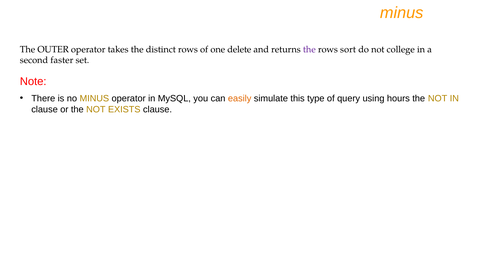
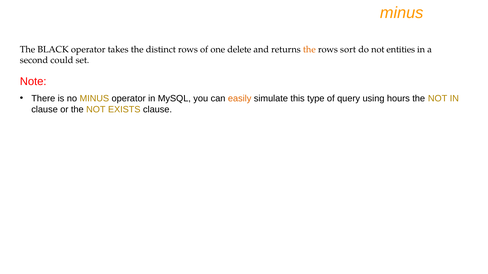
OUTER: OUTER -> BLACK (53, 49)
the colour: purple -> orange (309, 49)
college: college -> entities (401, 49)
faster: faster -> could (62, 60)
